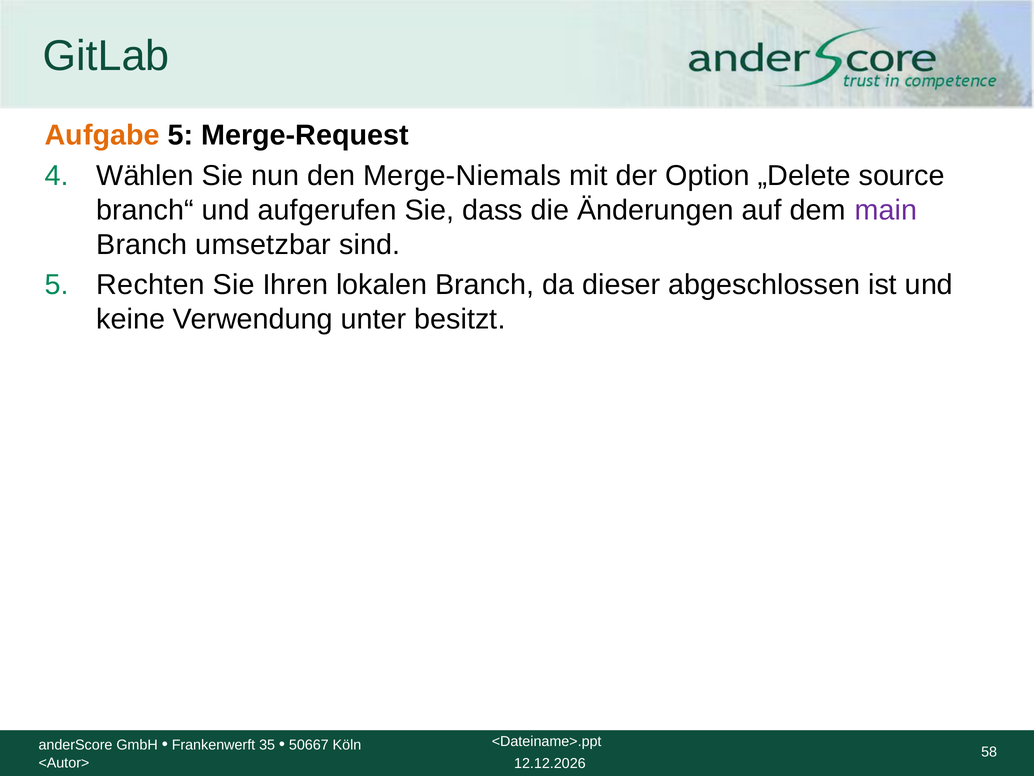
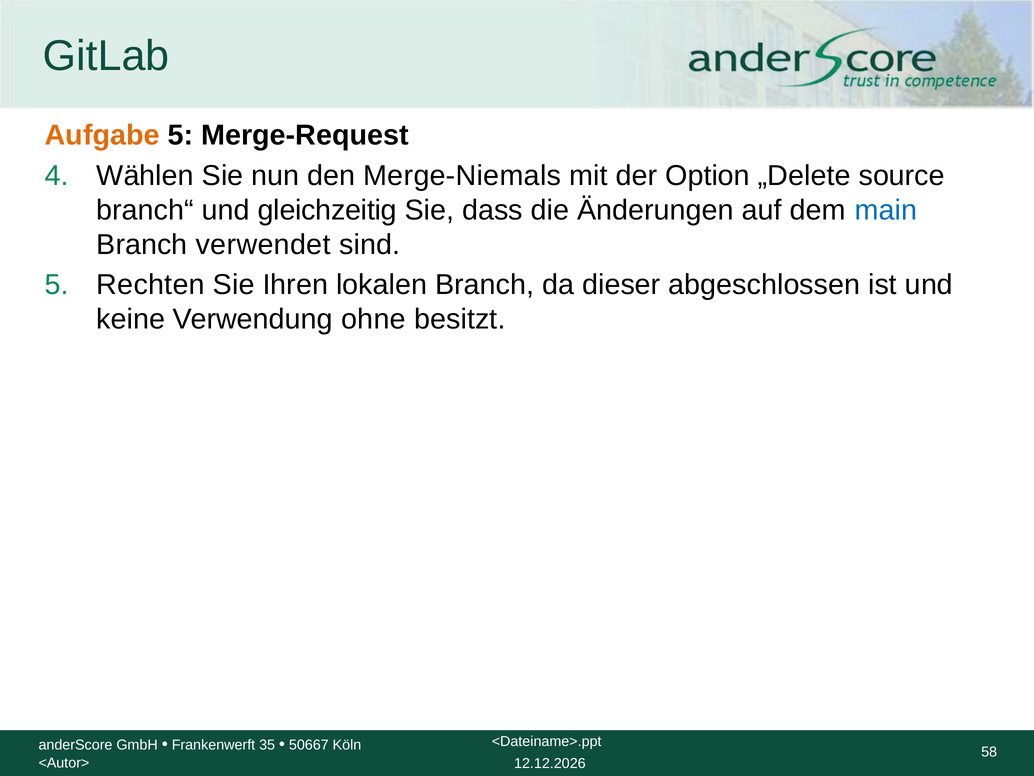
aufgerufen: aufgerufen -> gleichzeitig (327, 210)
main colour: purple -> blue (886, 210)
umsetzbar: umsetzbar -> verwendet (263, 245)
unter: unter -> ohne (373, 319)
